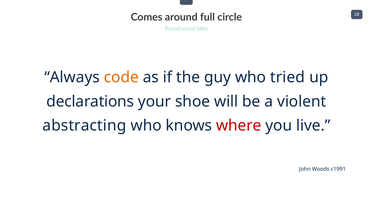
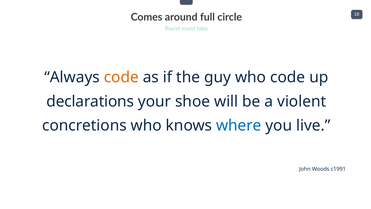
who tried: tried -> code (288, 77)
abstracting: abstracting -> concretions (84, 125)
where colour: red -> blue (239, 125)
